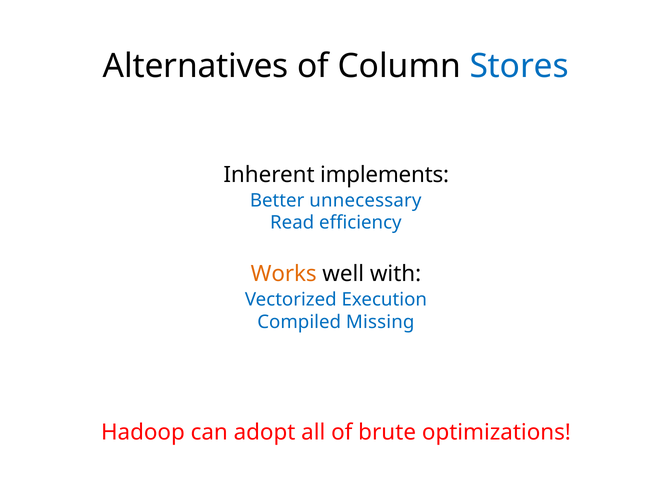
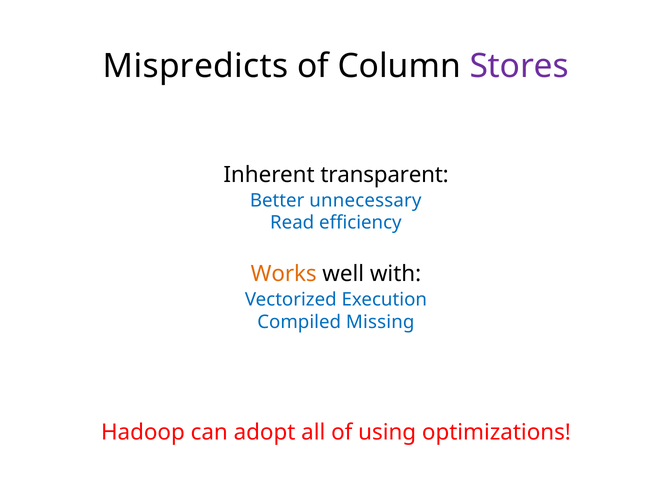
Alternatives: Alternatives -> Mispredicts (196, 66)
Stores colour: blue -> purple (519, 66)
implements: implements -> transparent (385, 175)
brute: brute -> using (387, 432)
